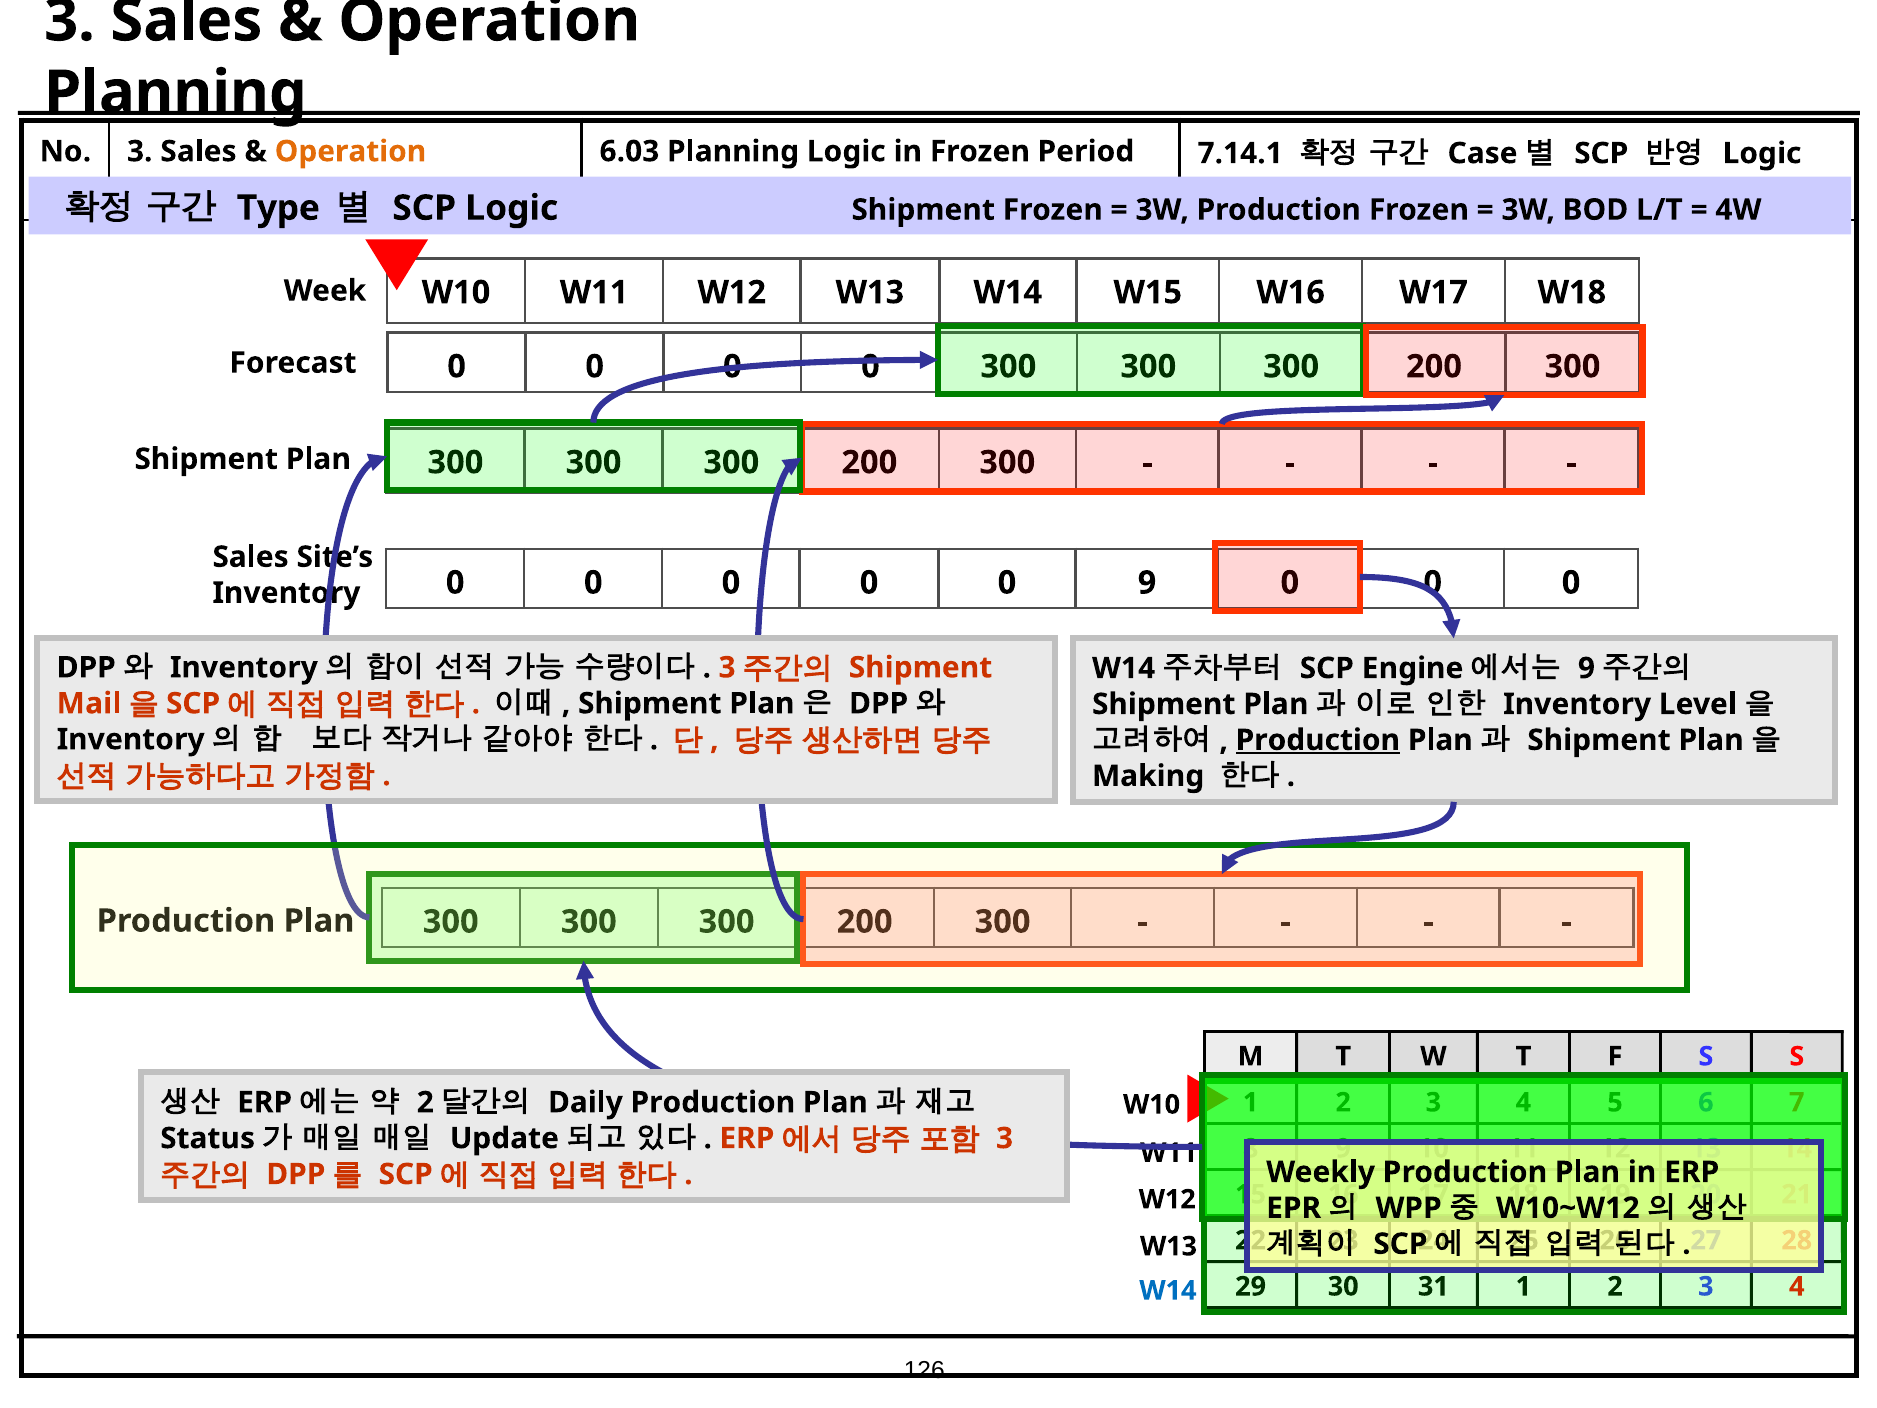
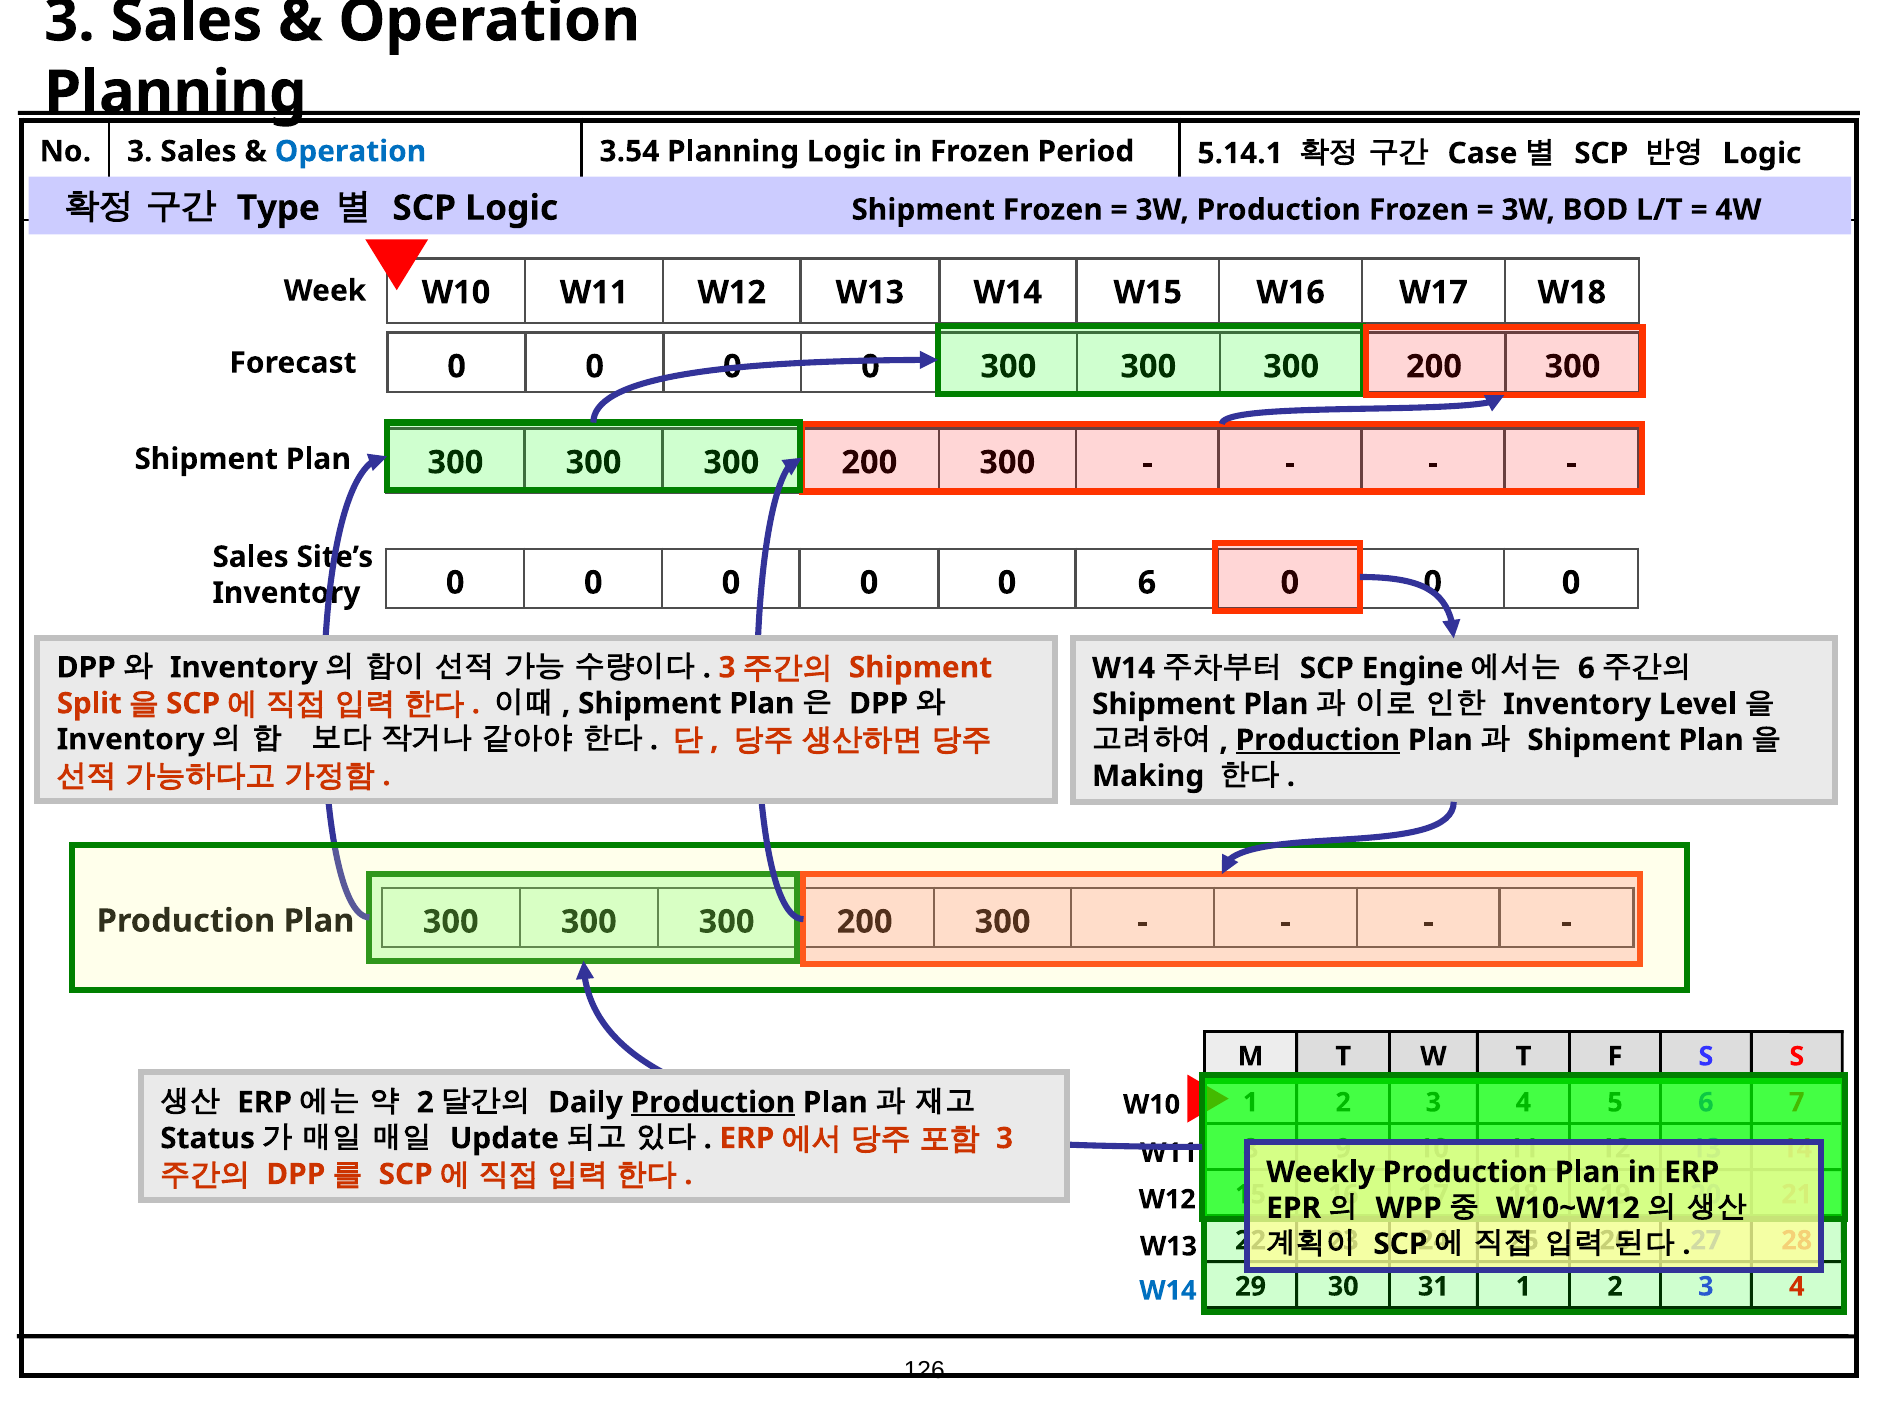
Operation colour: orange -> blue (350, 151)
6.03: 6.03 -> 3.54 (629, 151)
7.14.1: 7.14.1 -> 5.14.1 (1240, 153)
0 9: 9 -> 6 (1147, 583)
9: 9 -> 6 (1586, 669)
Mail: Mail -> Split (89, 704)
Production underline: none -> present (713, 1103)
